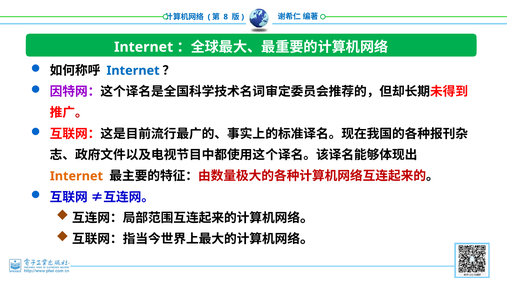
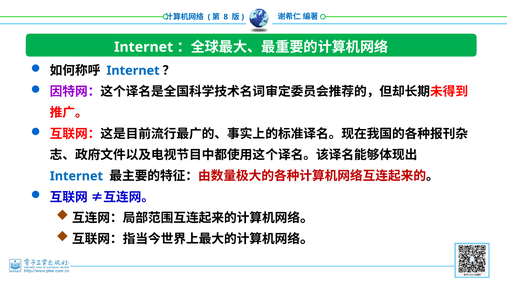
Internet colour: orange -> blue (76, 176)
